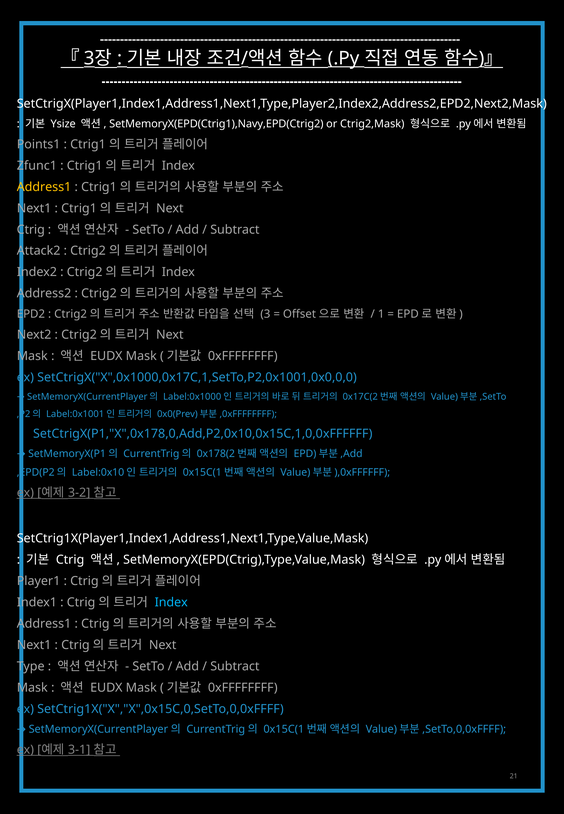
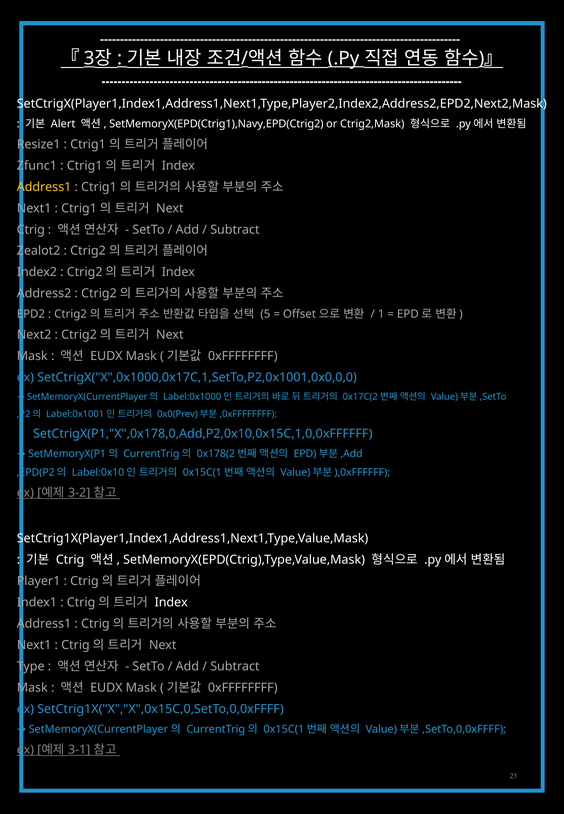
Ysize: Ysize -> Alert (63, 124)
Points1: Points1 -> Resize1 (39, 144)
Attack2: Attack2 -> Zealot2 (39, 251)
3: 3 -> 5 (265, 314)
Index colour: light blue -> white (171, 603)
